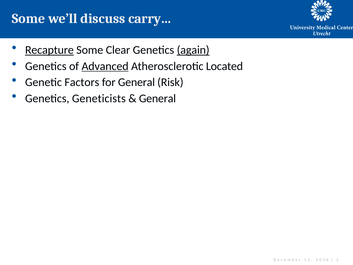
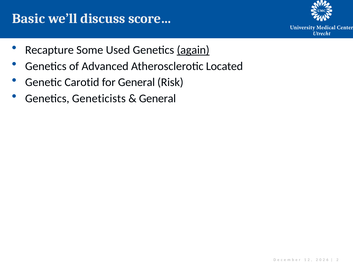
Some: Some -> Basic (29, 19)
carry…: carry… -> score… (150, 19)
Recapture underline: present -> none (49, 50)
Clear: Clear -> Used (118, 50)
Advanced underline: present -> none (105, 66)
Factors: Factors -> Carotid (82, 82)
